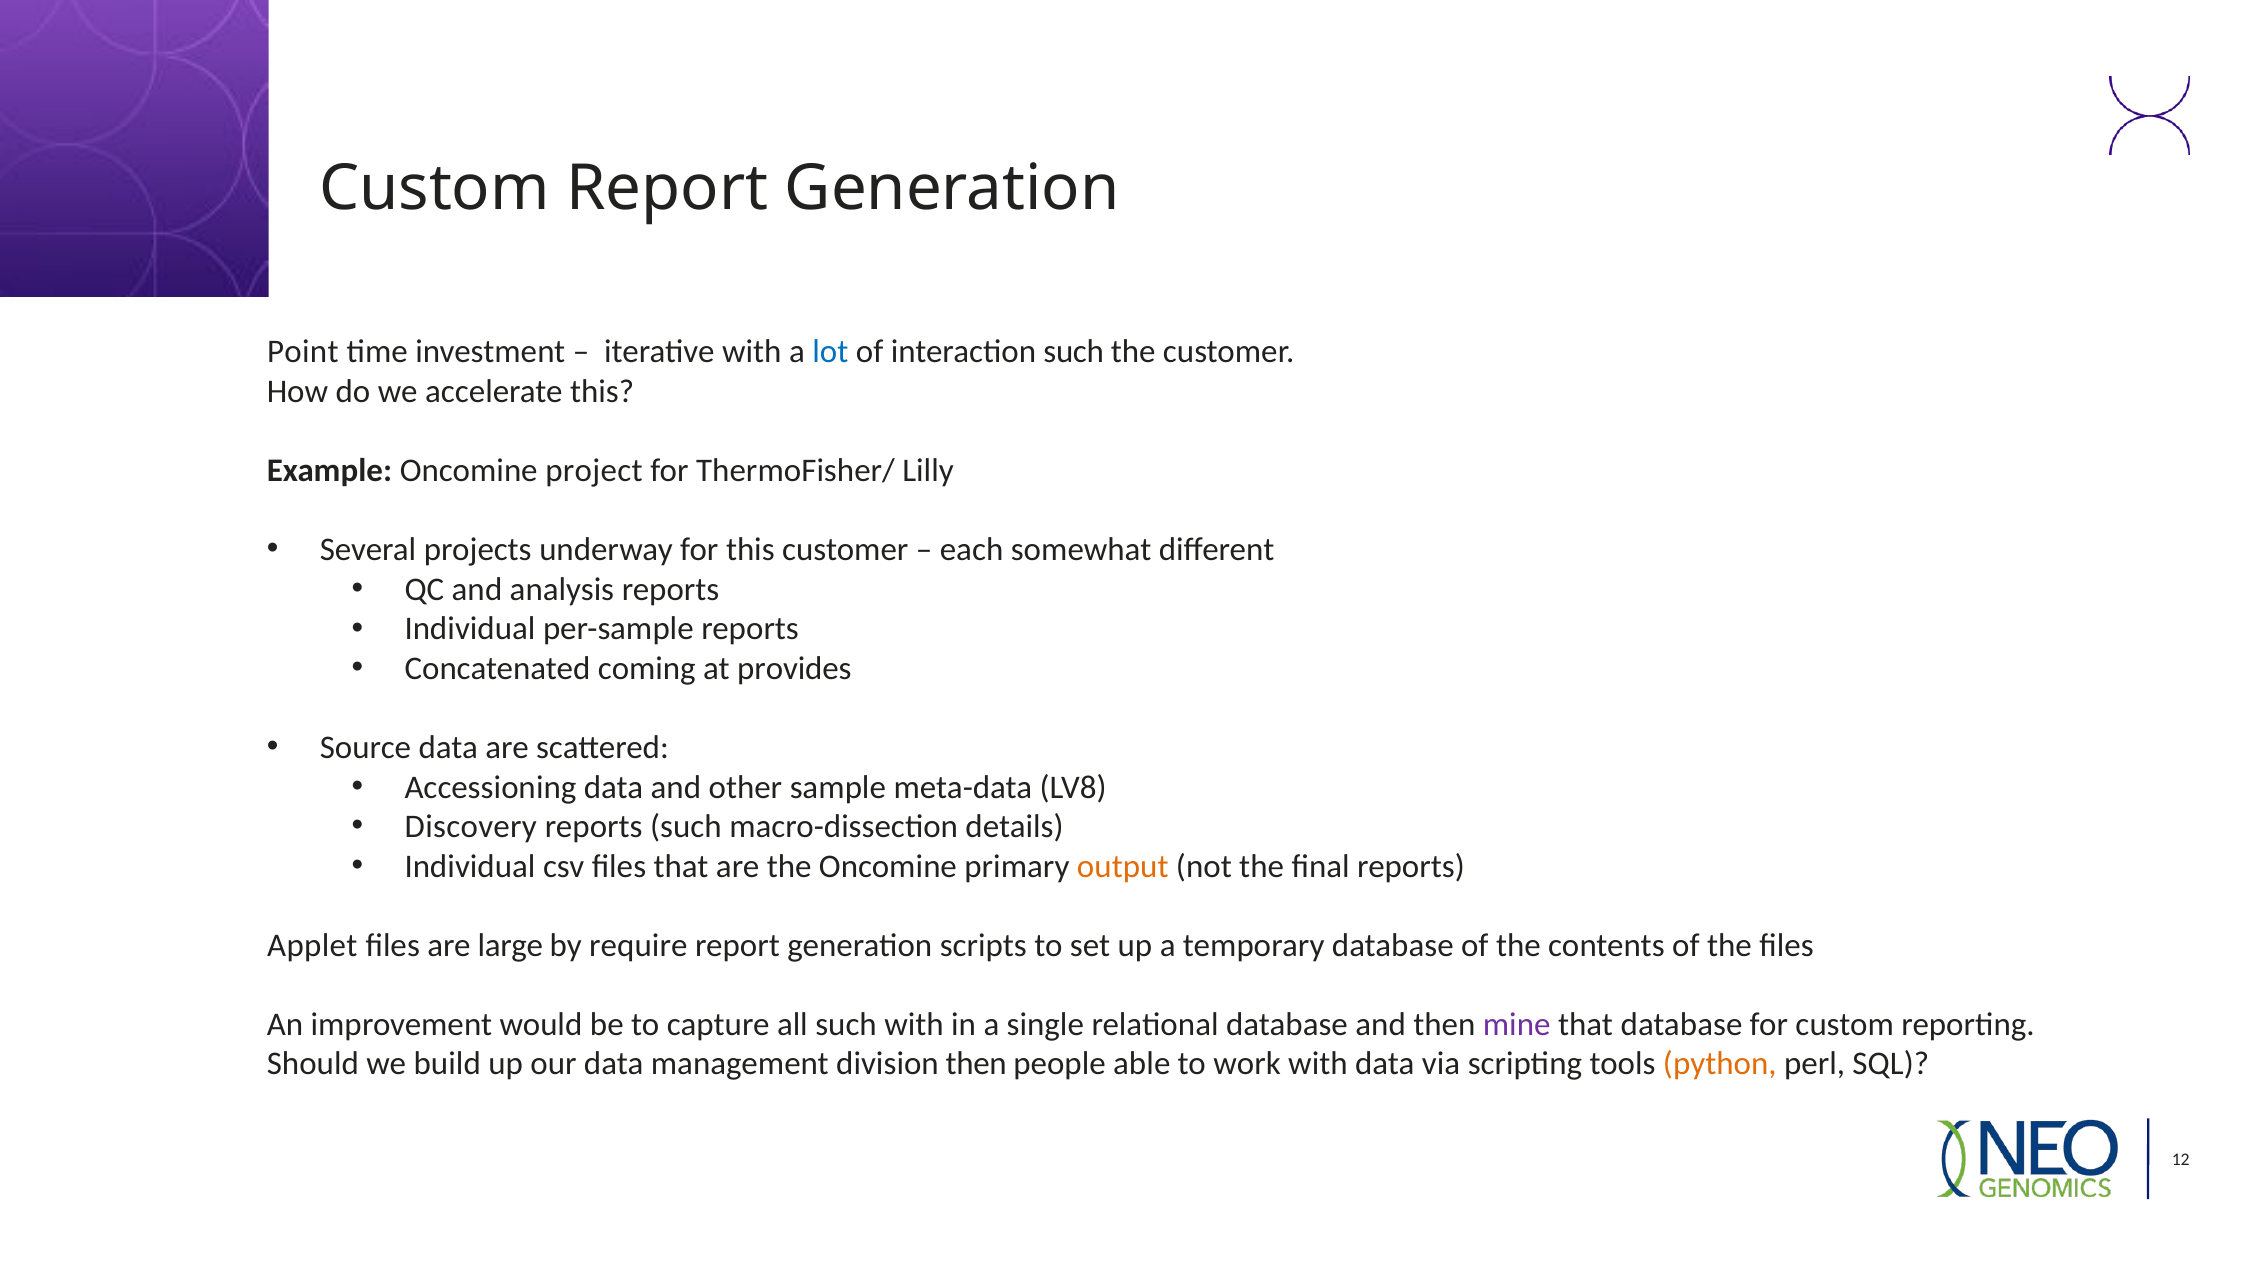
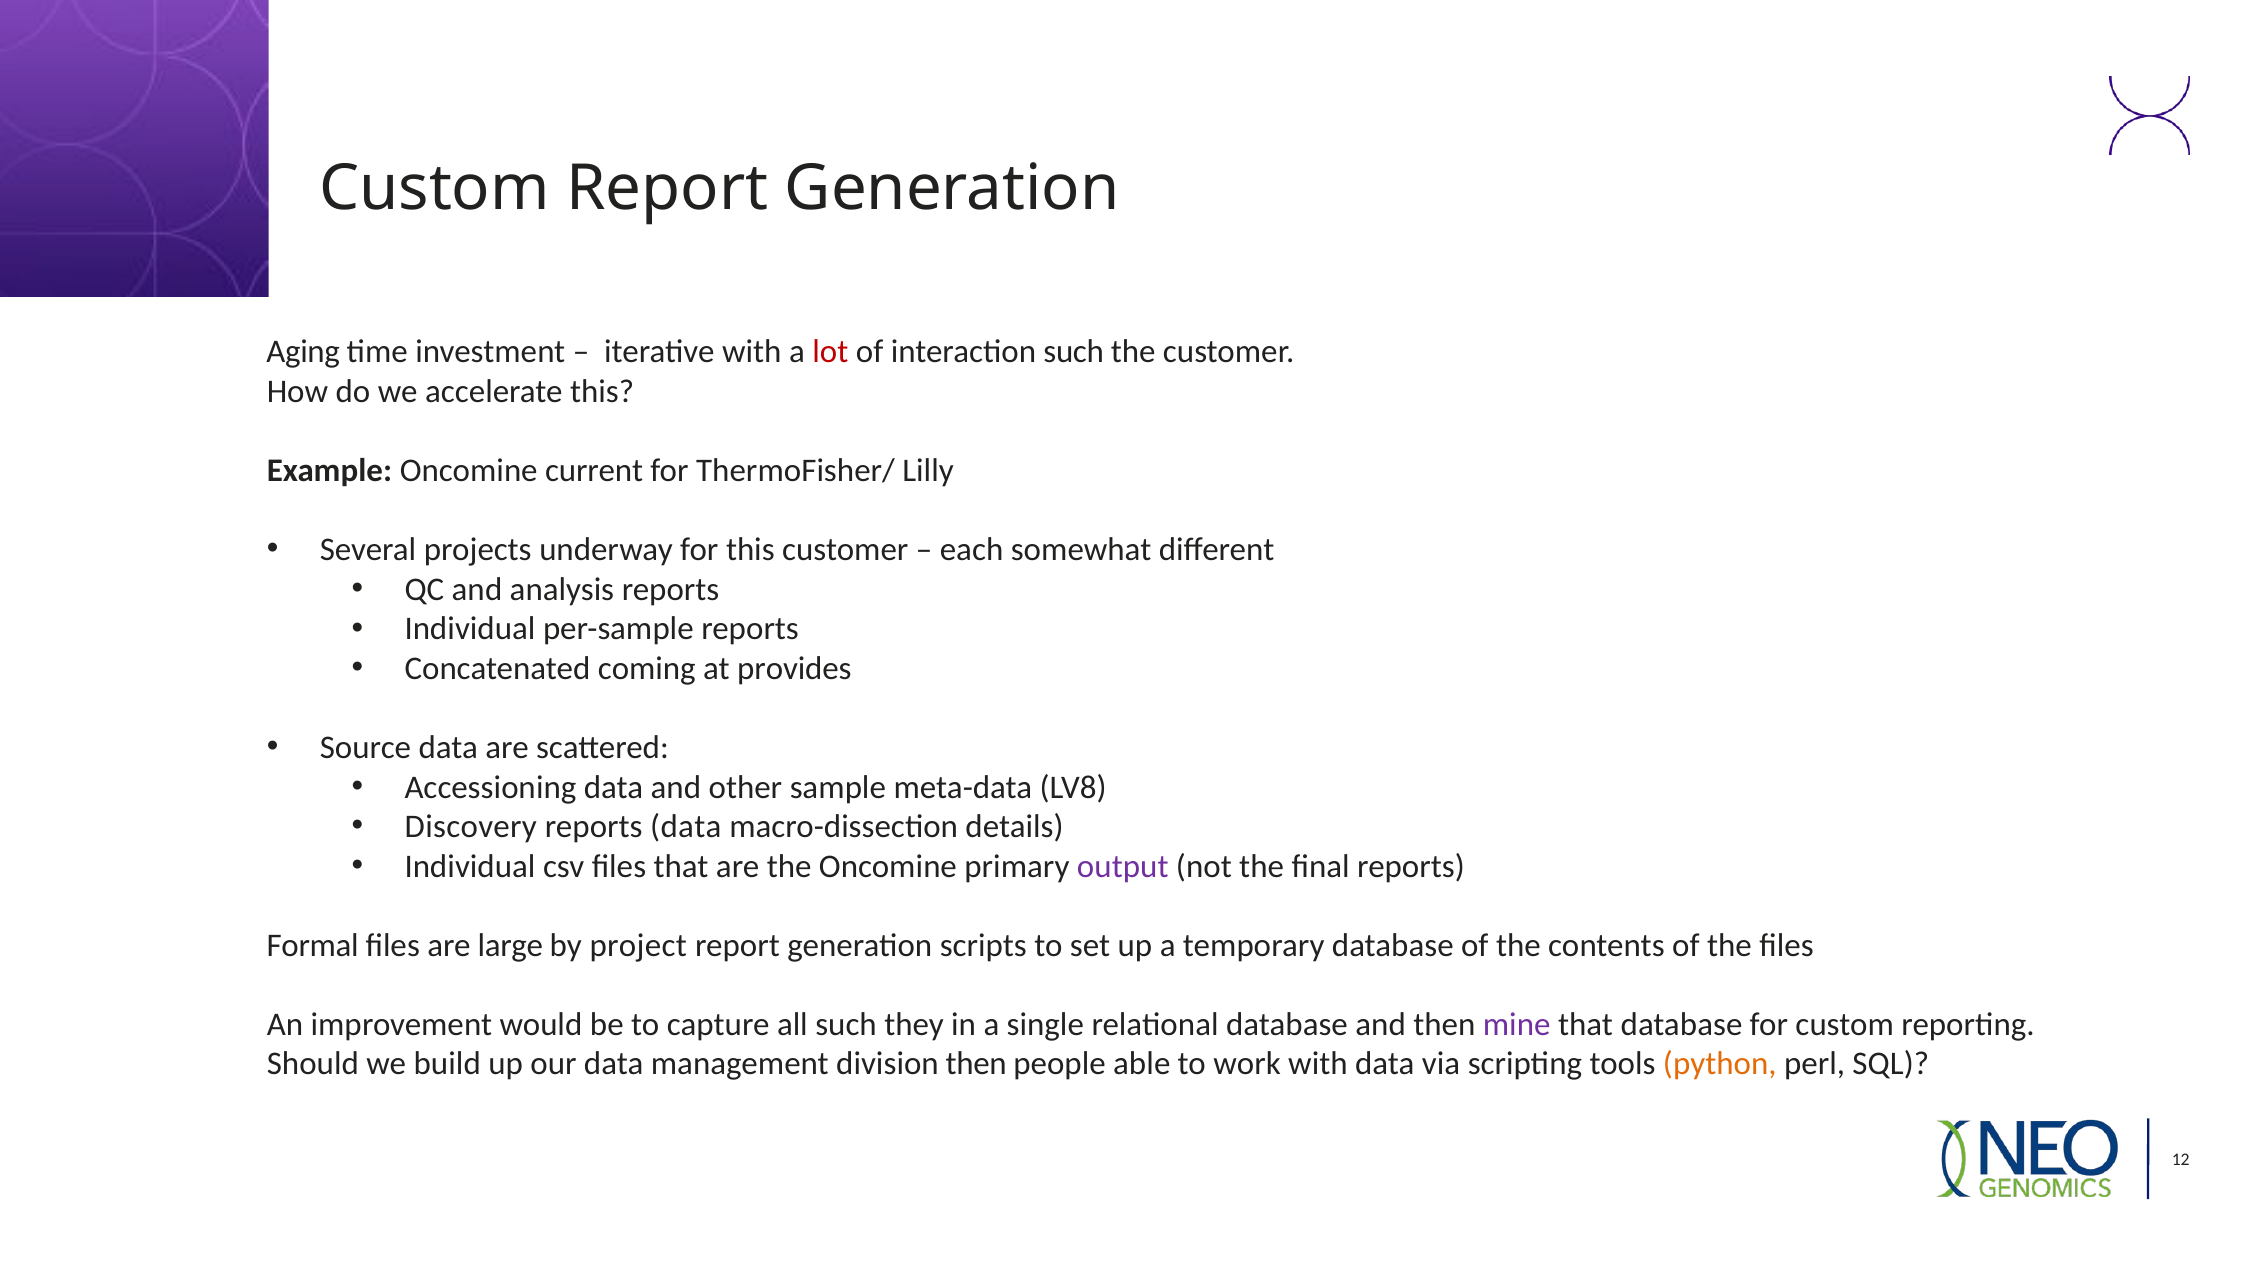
Point: Point -> Aging (303, 352)
lot colour: blue -> red (830, 352)
project: project -> current (594, 471)
reports such: such -> data (686, 827)
output colour: orange -> purple (1123, 866)
Applet: Applet -> Formal (313, 945)
require: require -> project (638, 945)
such with: with -> they (914, 1024)
